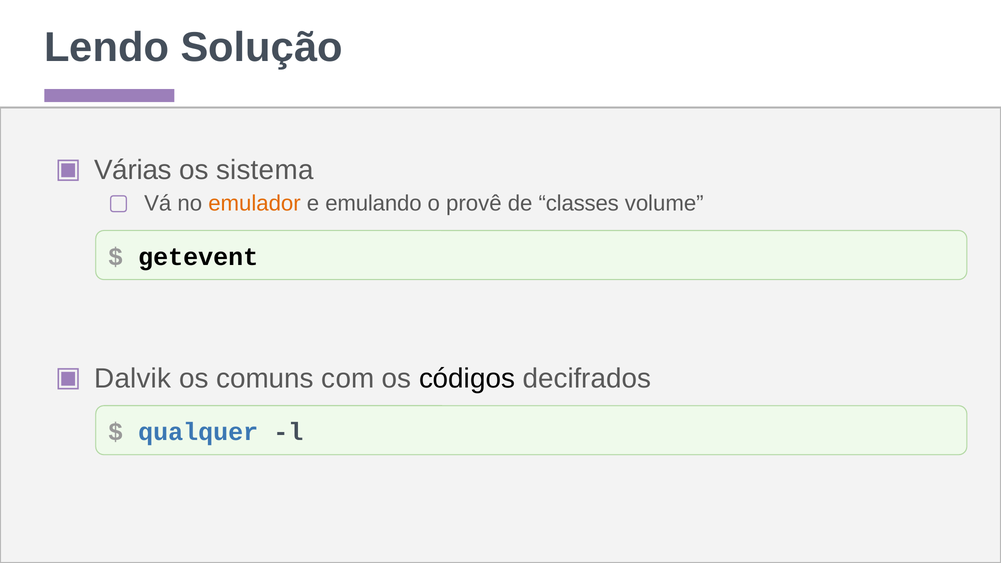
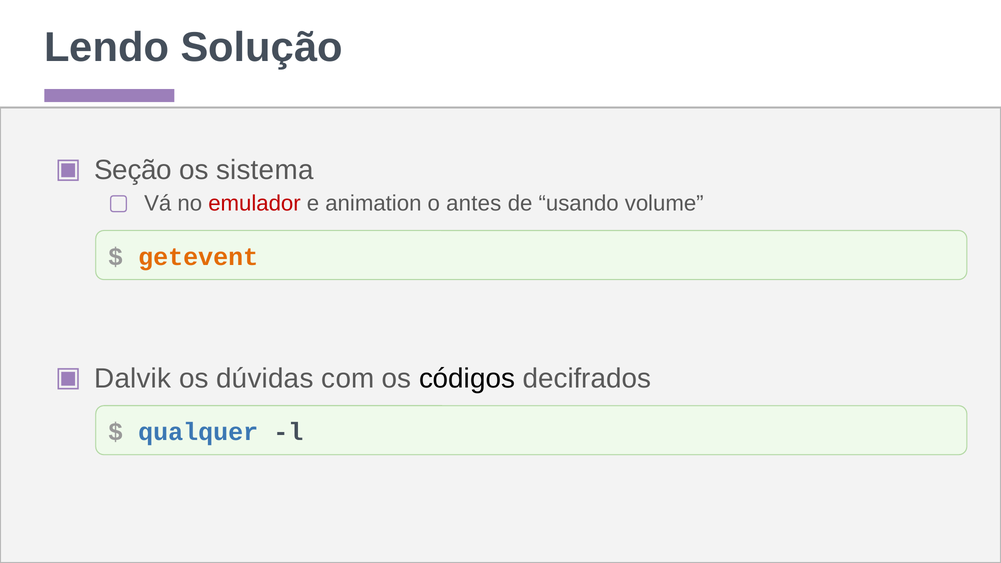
Várias: Várias -> Seção (133, 170)
emulador colour: orange -> red (254, 204)
emulando: emulando -> animation (373, 204)
provê: provê -> antes (474, 204)
classes: classes -> usando (579, 204)
getevent colour: black -> orange (198, 257)
comuns: comuns -> dúvidas (265, 379)
